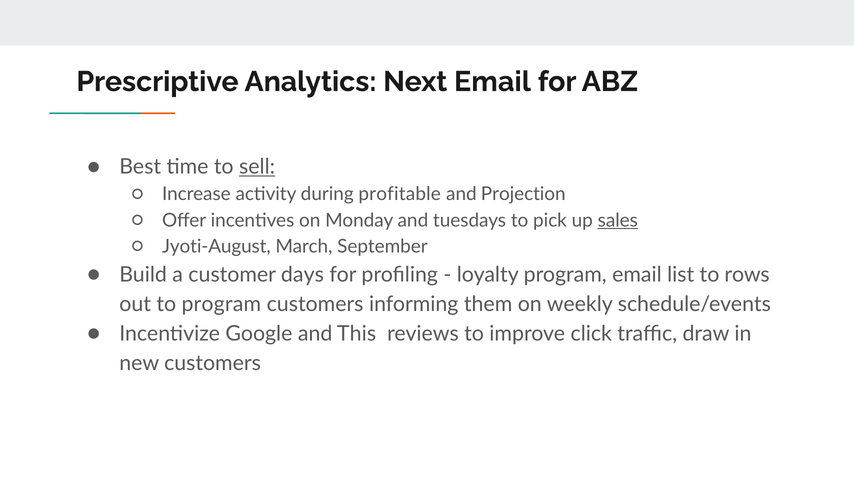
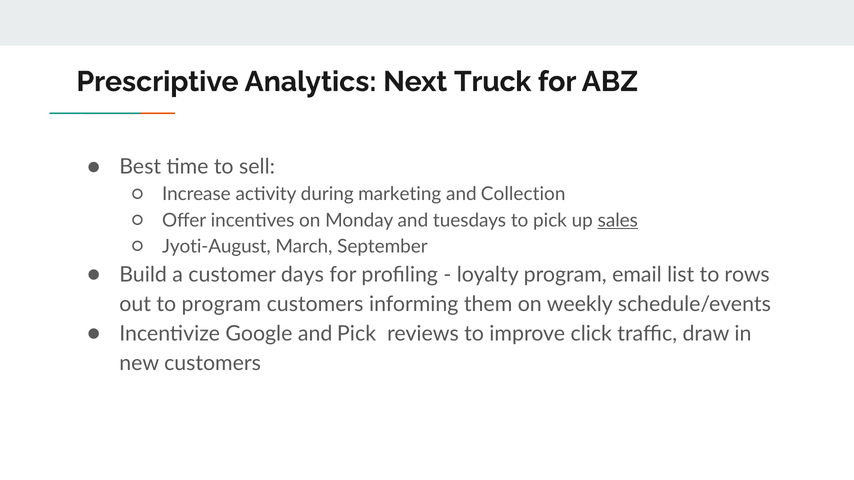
Next Email: Email -> Truck (493, 82)
sell underline: present -> none (257, 167)
profitable: profitable -> marketing (400, 194)
Projection: Projection -> Collection (523, 194)
and This: This -> Pick (357, 334)
